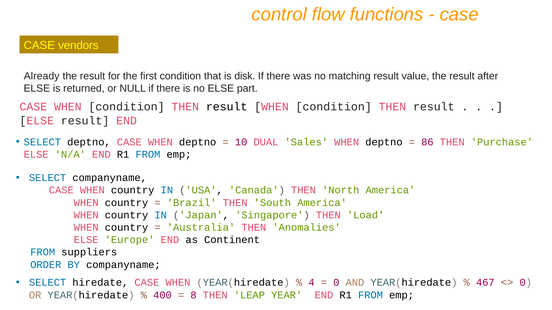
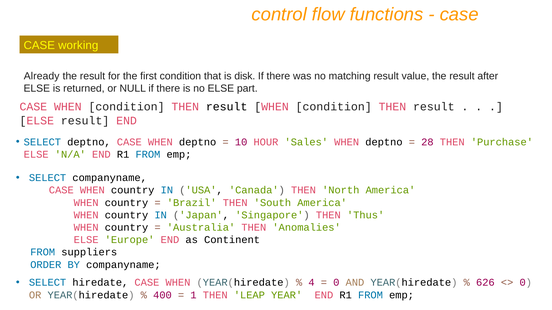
vendors: vendors -> working (78, 45)
DUAL: DUAL -> HOUR (266, 142)
86: 86 -> 28 (427, 142)
Load: Load -> Thus (366, 215)
467: 467 -> 626 (485, 283)
8: 8 -> 1 (193, 295)
